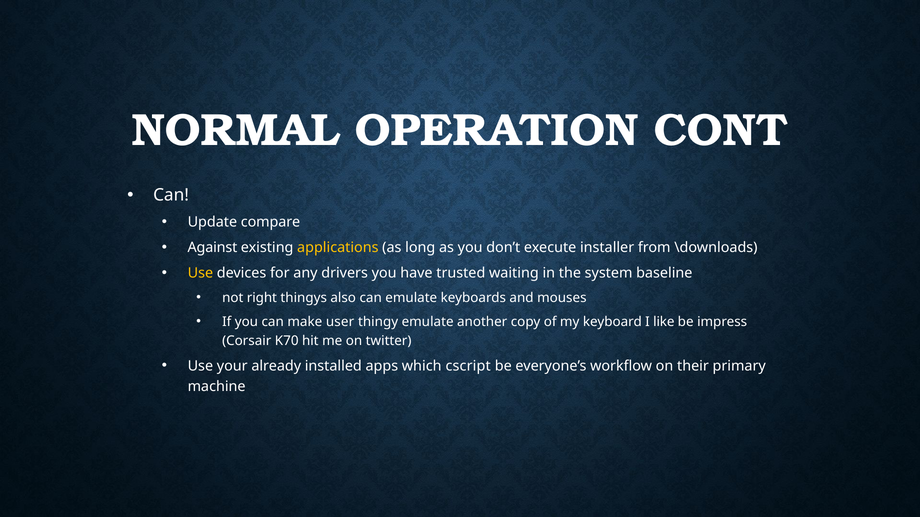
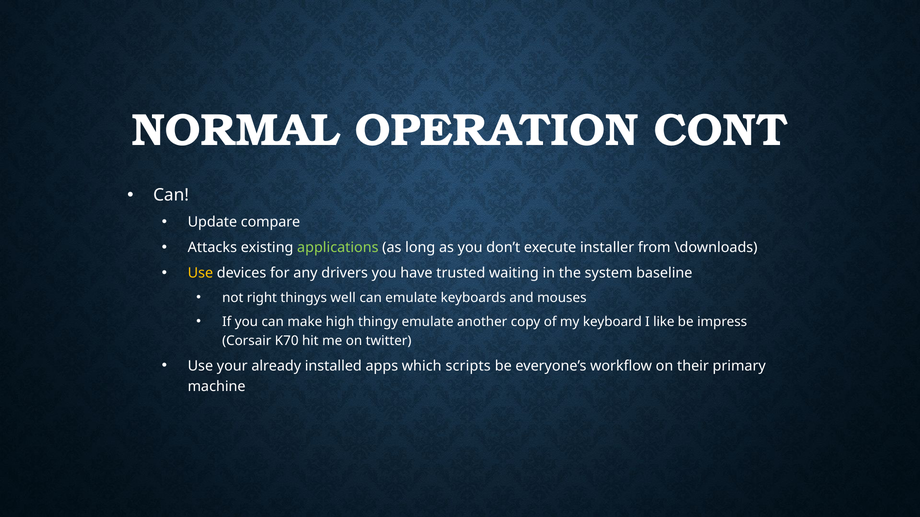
Against: Against -> Attacks (212, 248)
applications colour: yellow -> light green (338, 248)
also: also -> well (343, 298)
user: user -> high (340, 322)
cscript: cscript -> scripts (468, 366)
